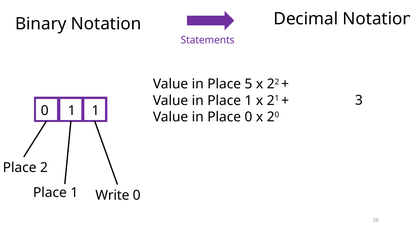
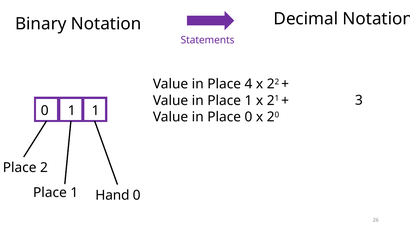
5: 5 -> 4 (248, 84)
Write: Write -> Hand (112, 195)
